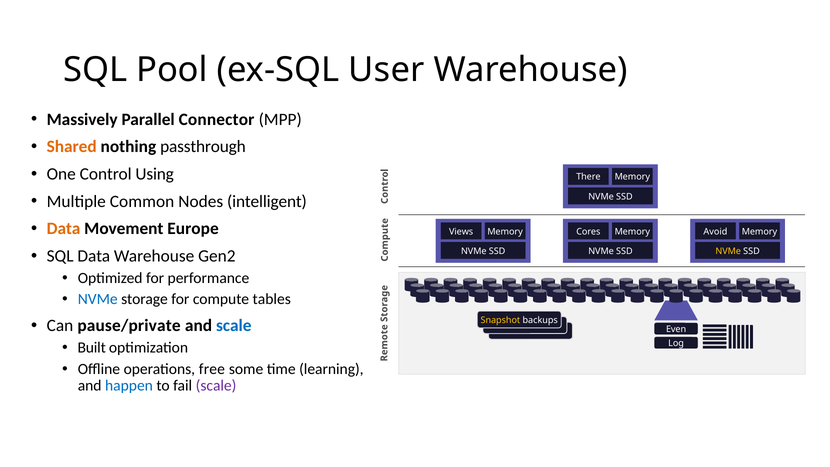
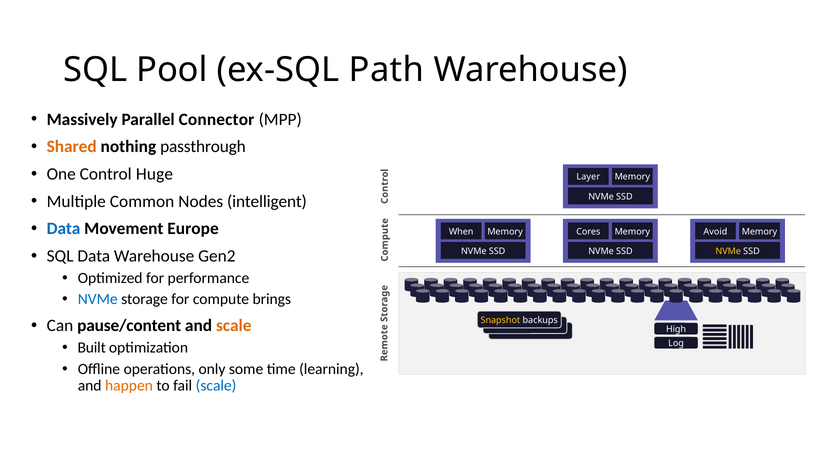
User: User -> Path (386, 70)
Using: Using -> Huge (154, 174)
There: There -> Layer (588, 177)
Data colour: orange -> blue (64, 229)
Views: Views -> When (461, 231)
tables: tables -> brings (272, 299)
pause/private: pause/private -> pause/content (129, 326)
scale colour: blue -> orange (234, 326)
Even: Even -> High (676, 329)
free: free -> only (212, 369)
happen colour: blue -> orange (129, 386)
scale colour: purple -> blue (216, 386)
